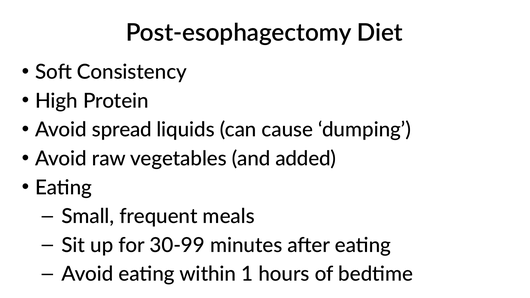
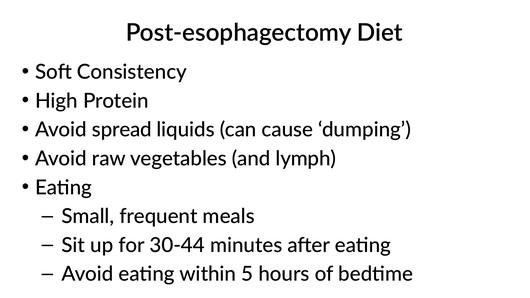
added: added -> lymph (306, 159)
30-99: 30-99 -> 30-44 (177, 245)
1: 1 -> 5 (247, 274)
